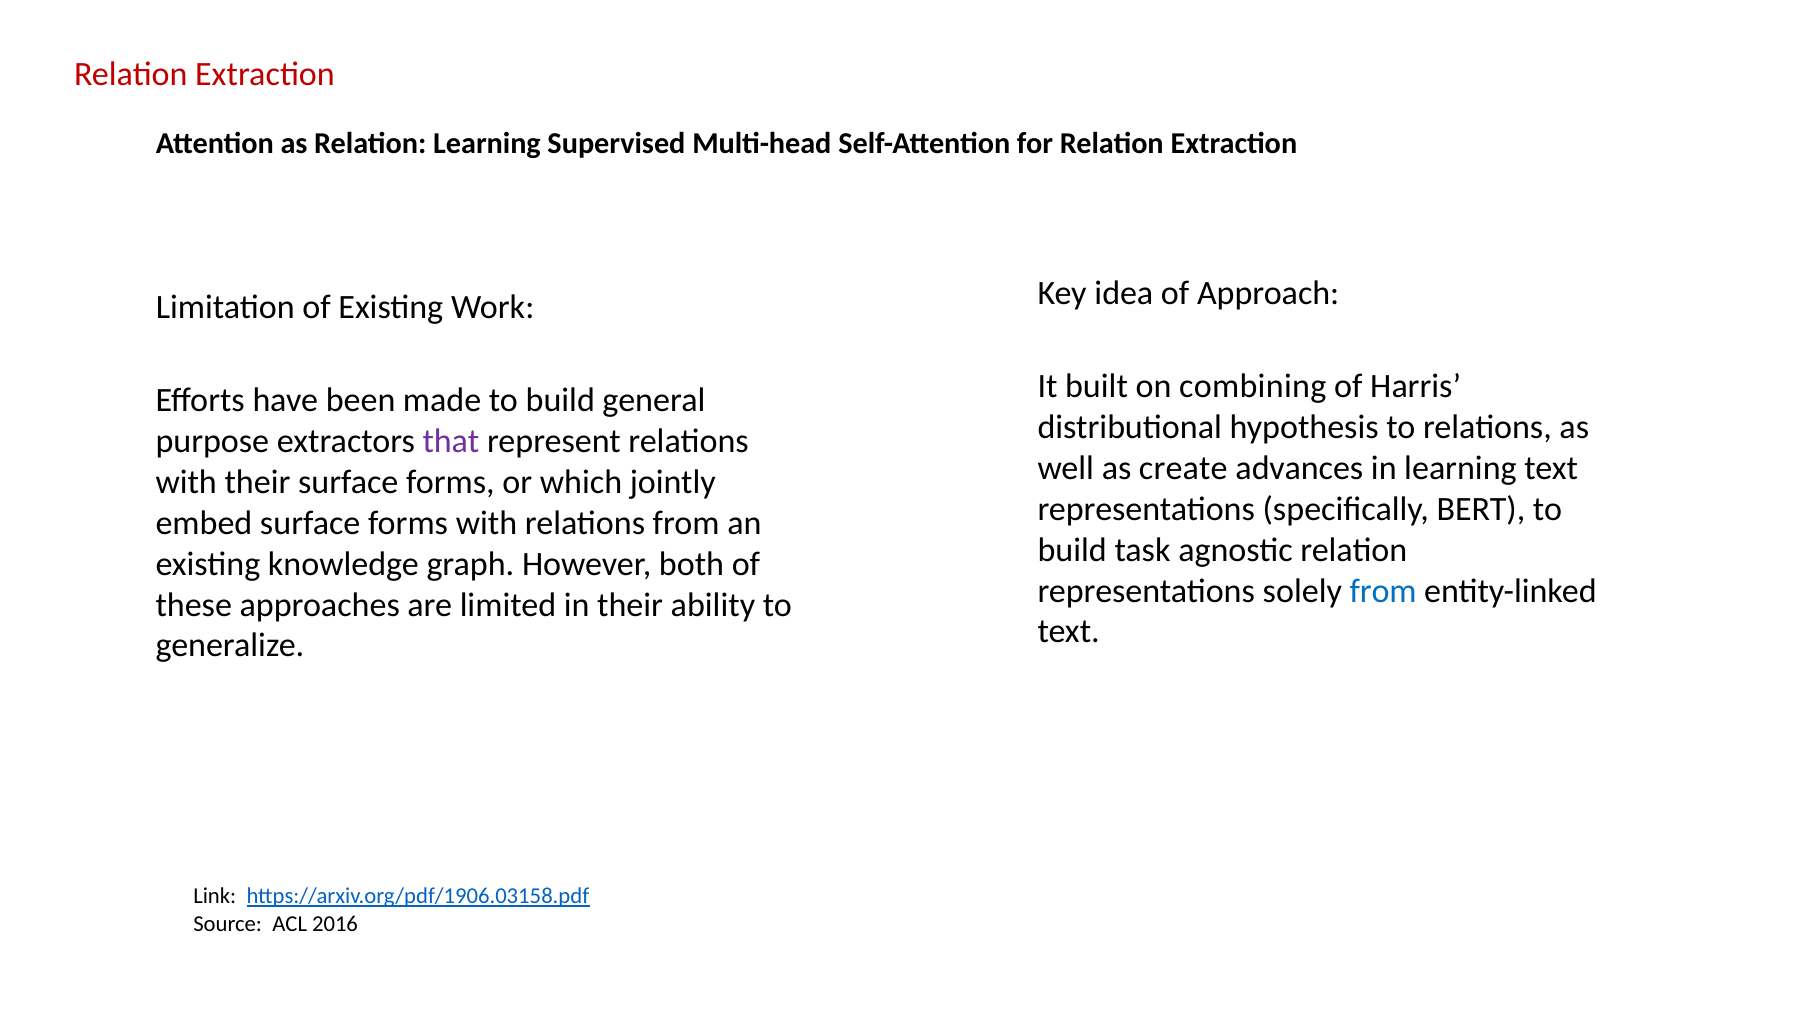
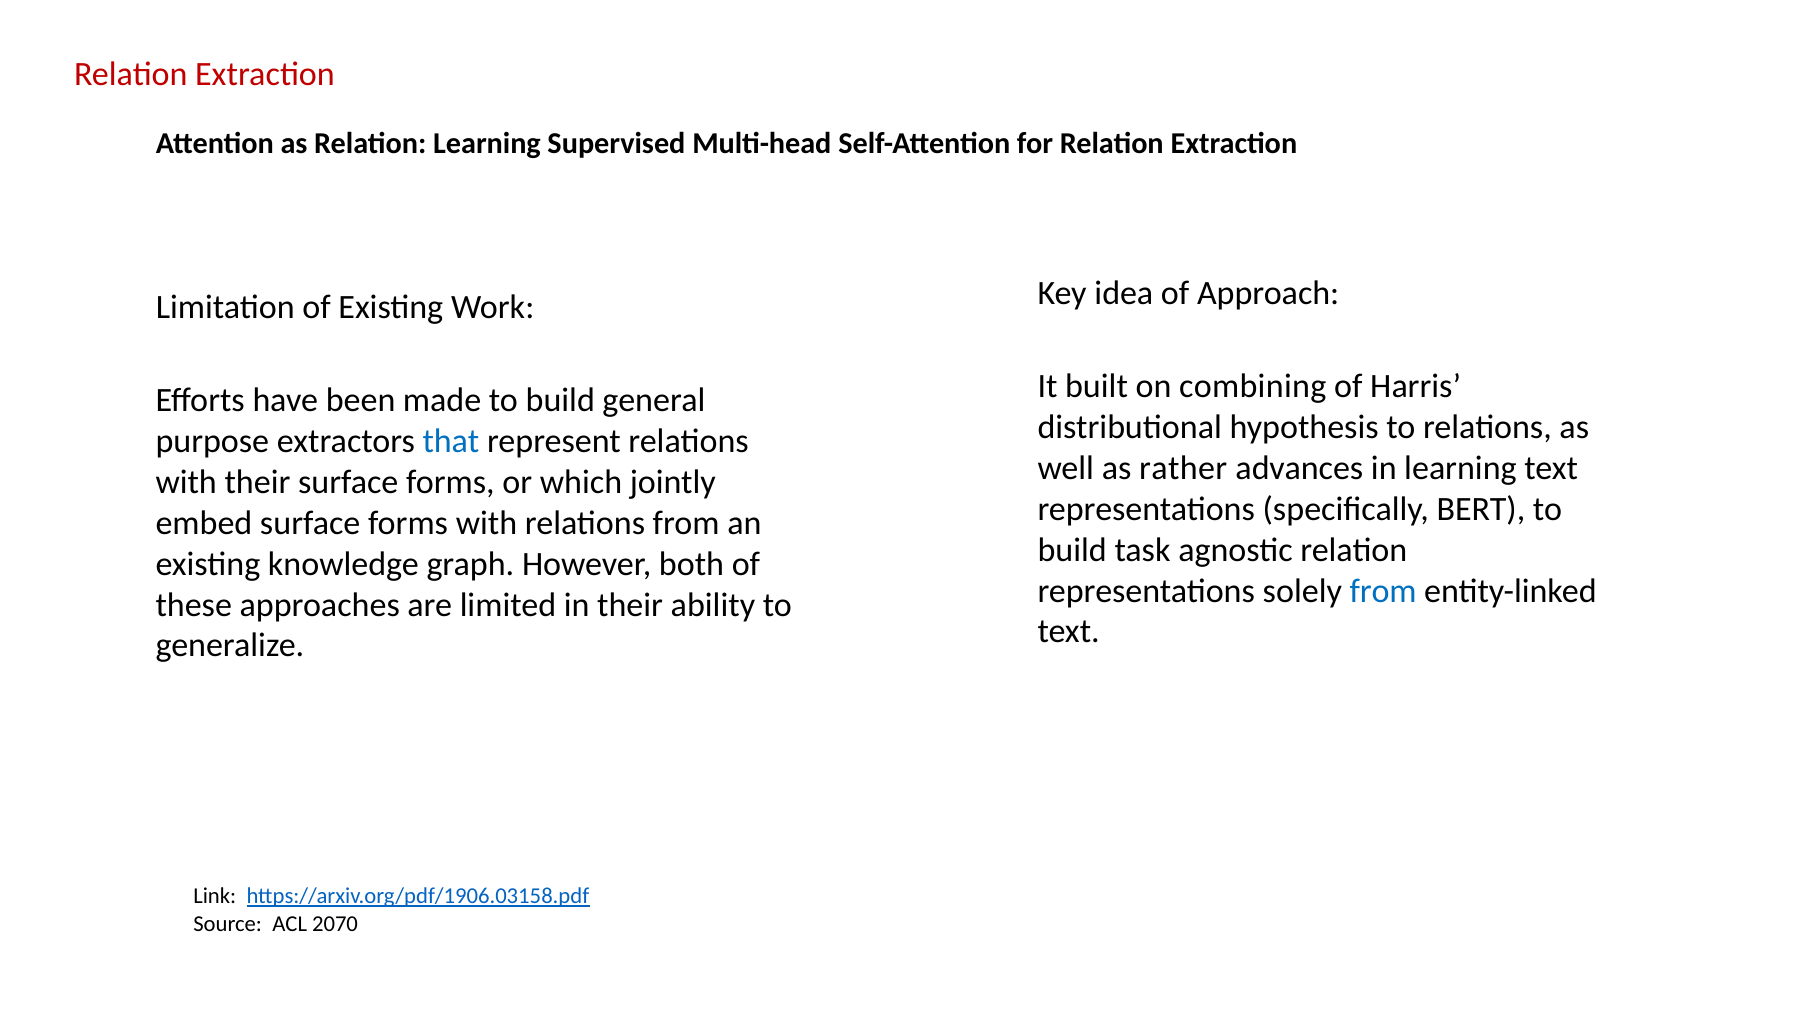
that colour: purple -> blue (451, 441)
create: create -> rather (1183, 468)
2016: 2016 -> 2070 (335, 924)
